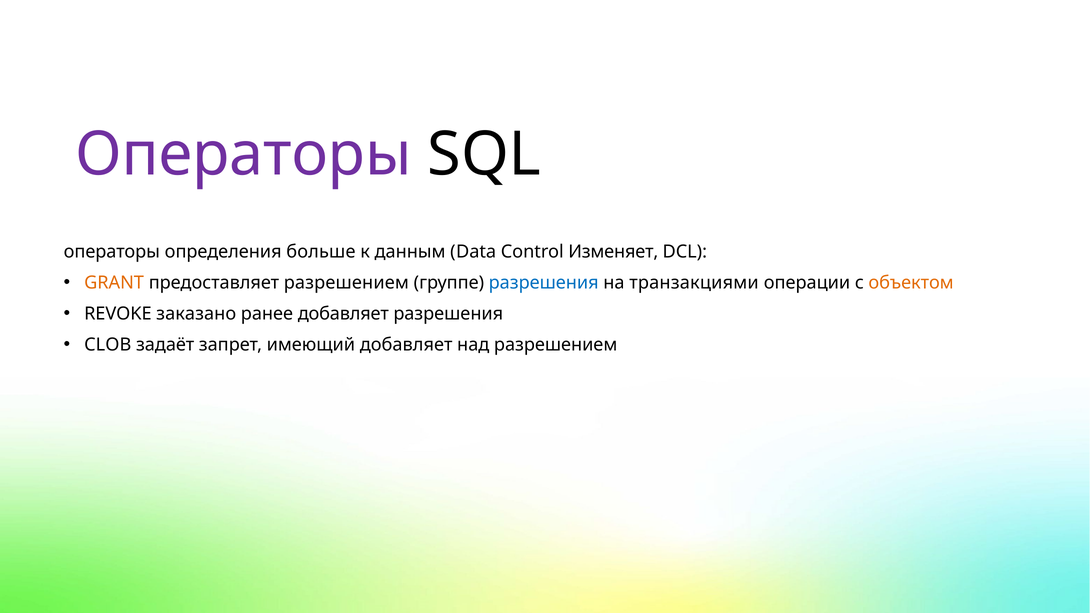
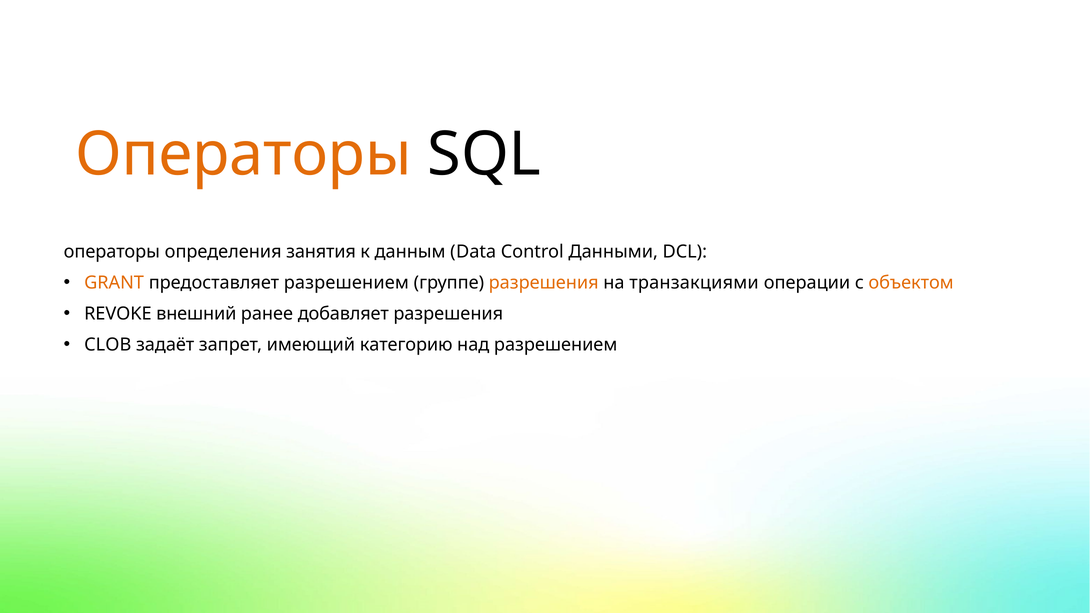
Операторы colour: purple -> orange (243, 154)
больше: больше -> занятия (321, 252)
Изменяет: Изменяет -> Данными (613, 252)
разрешения colour: blue -> orange (544, 283)
заказано: заказано -> внешний (196, 314)
имеющий добавляет: добавляет -> категорию (406, 345)
